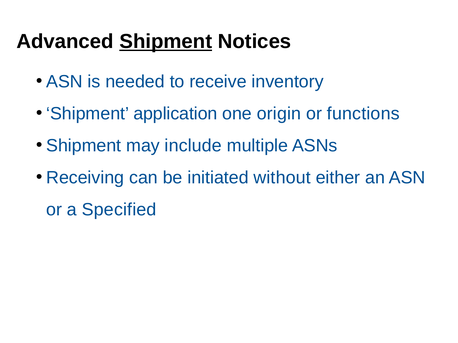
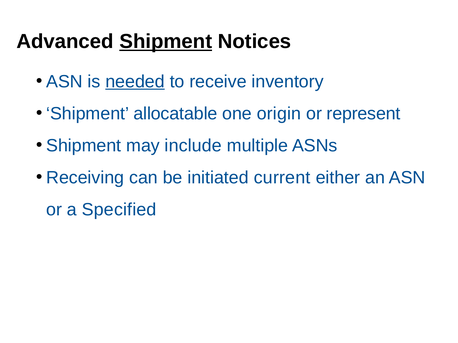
needed underline: none -> present (135, 82)
application: application -> allocatable (175, 114)
functions: functions -> represent (364, 114)
without: without -> current (282, 178)
